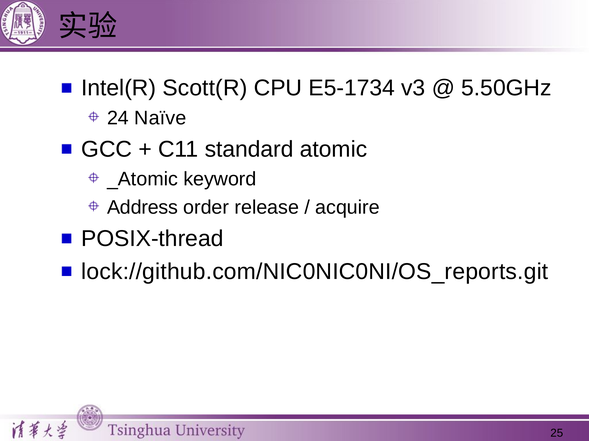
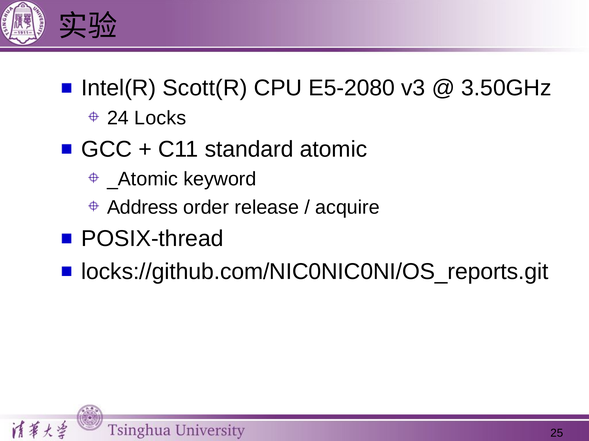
E5-1734: E5-1734 -> E5-2080 (352, 88)
5.50GHz: 5.50GHz -> 3.50GHz (506, 88)
Naïve: Naïve -> Locks (160, 118)
lock://github.com/NIC0NIC0NI/OS_reports.git: lock://github.com/NIC0NIC0NI/OS_reports.git -> locks://github.com/NIC0NIC0NI/OS_reports.git (315, 272)
